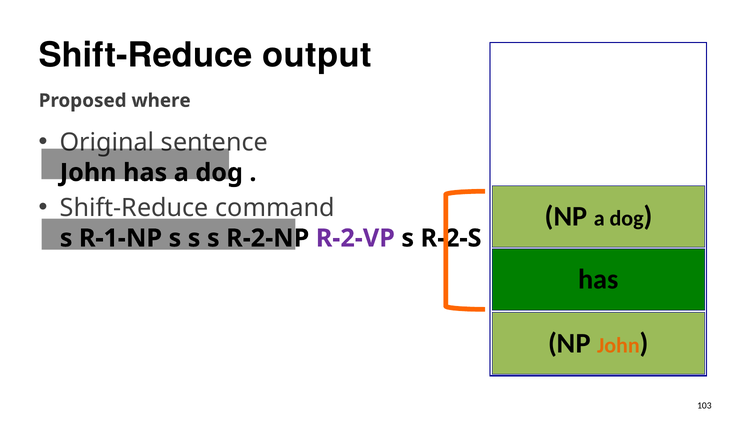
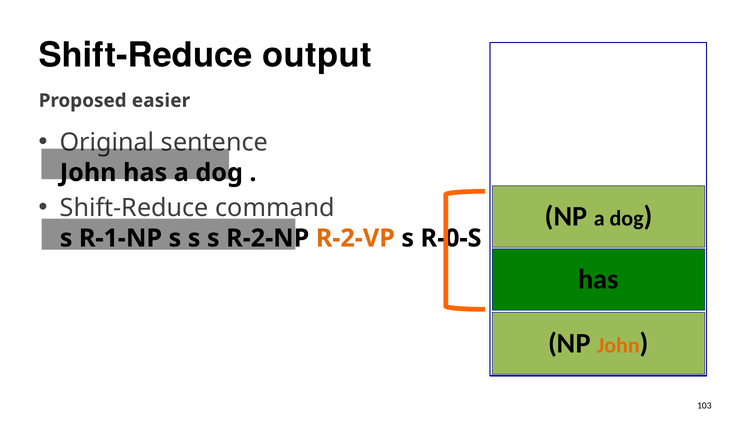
where: where -> easier (161, 101)
R-2-VP colour: purple -> orange (355, 238)
R-2-S: R-2-S -> R-0-S (451, 238)
